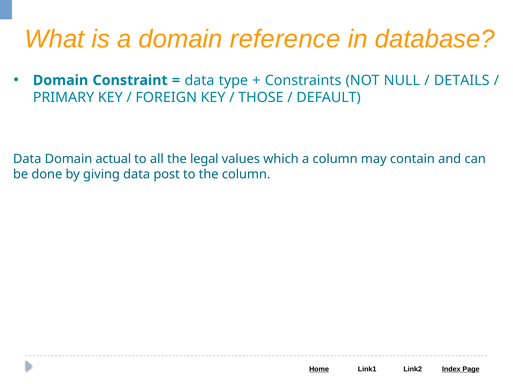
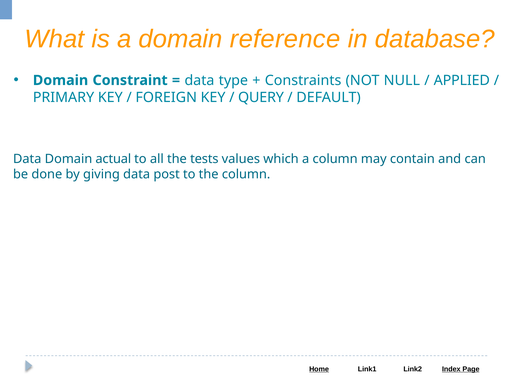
DETAILS: DETAILS -> APPLIED (462, 80)
THOSE: THOSE -> QUERY (261, 98)
legal: legal -> tests (204, 159)
